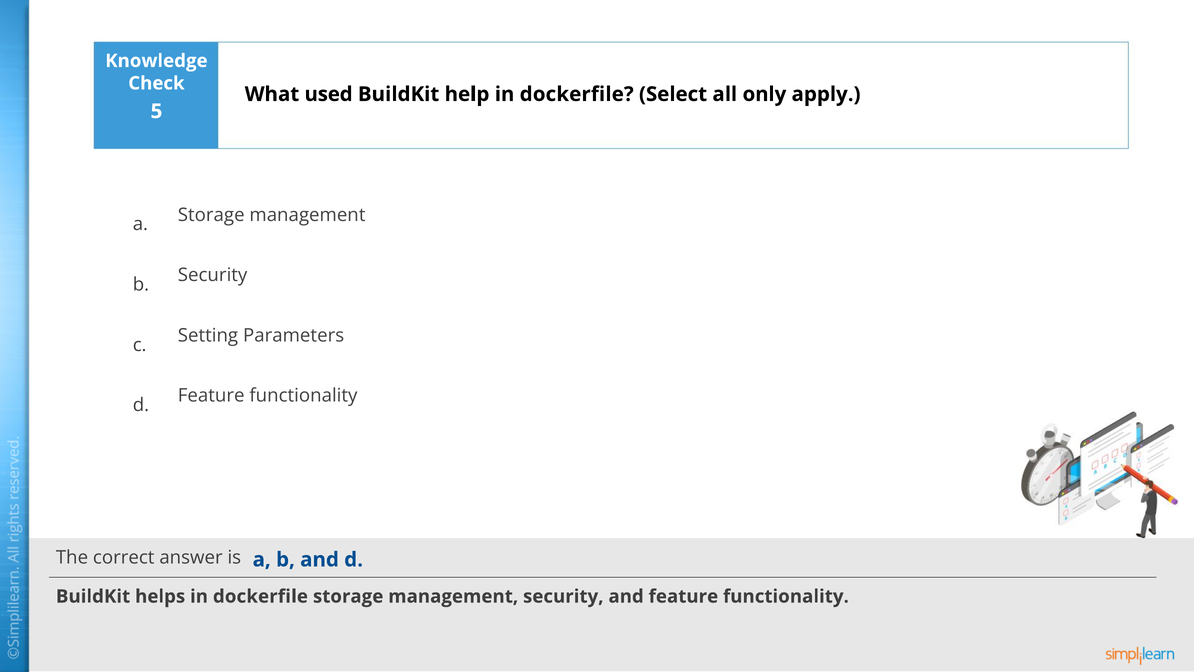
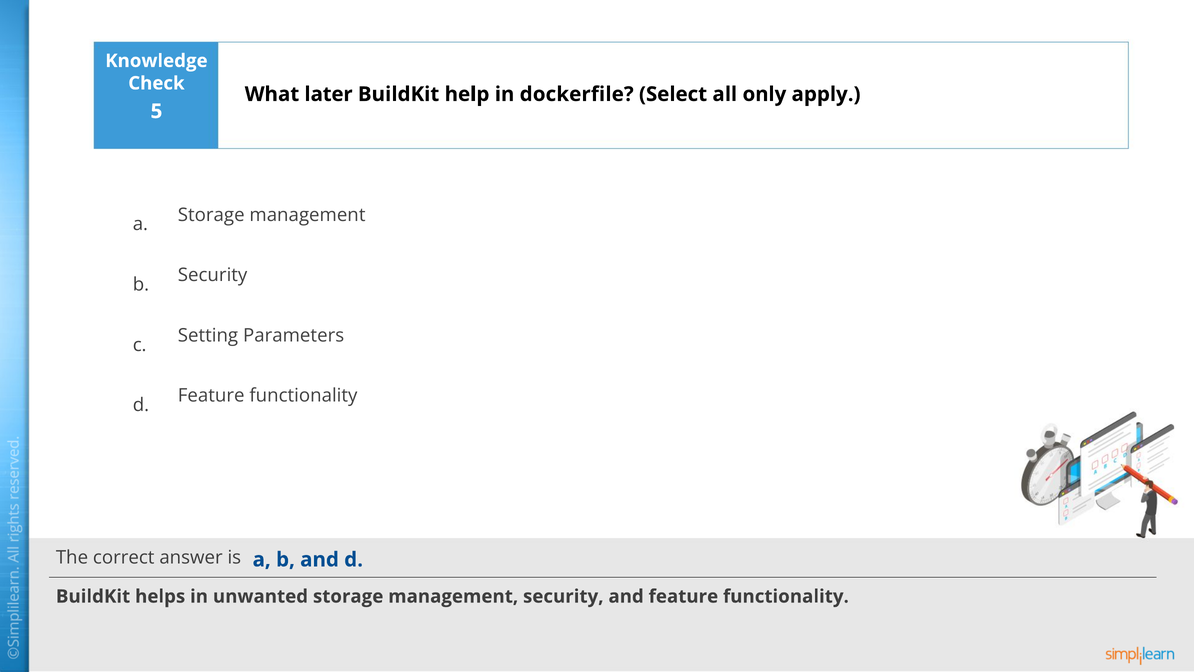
used: used -> later (329, 94)
helps in dockerfile: dockerfile -> unwanted (260, 596)
